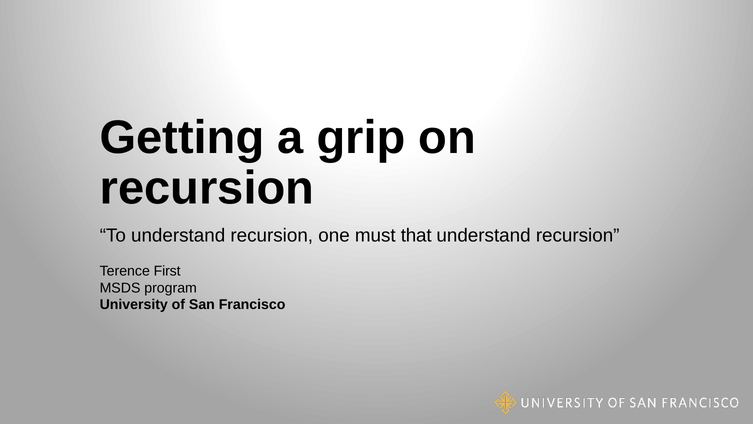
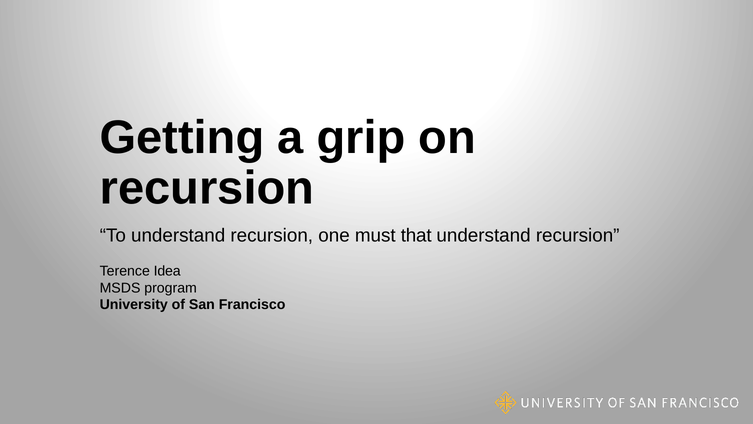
First: First -> Idea (167, 271)
